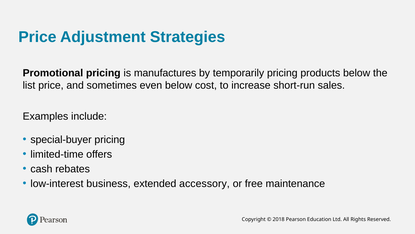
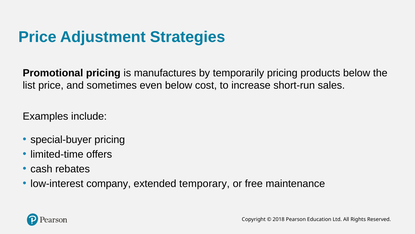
business: business -> company (109, 183)
accessory: accessory -> temporary (204, 183)
